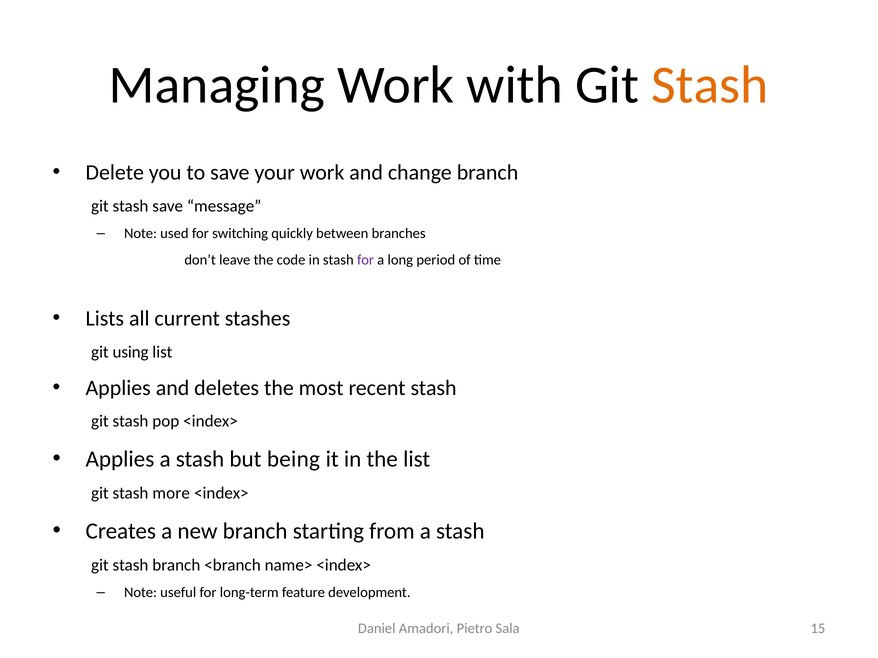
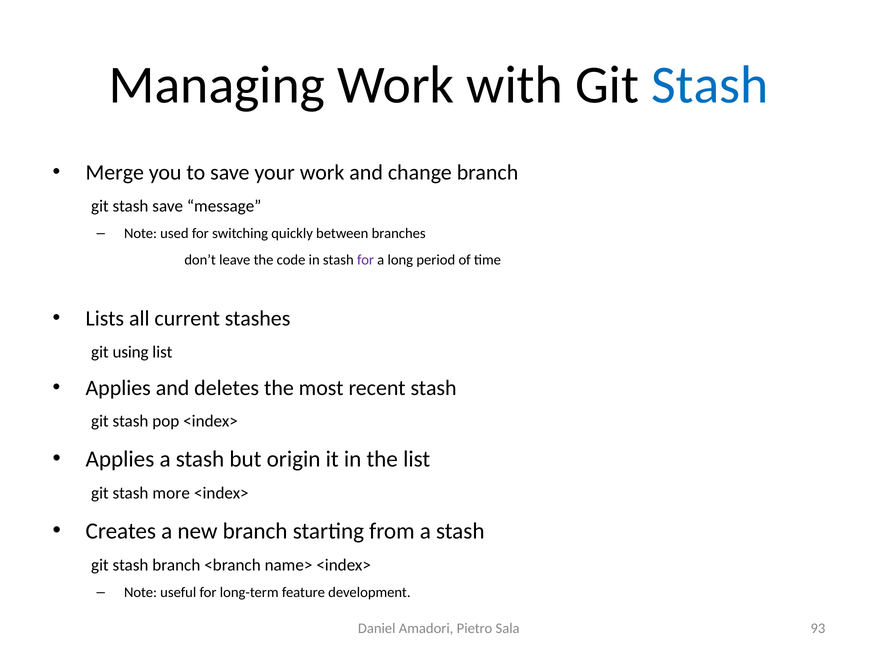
Stash colour: orange -> blue (710, 85)
Delete: Delete -> Merge (115, 173)
being: being -> origin (294, 459)
15: 15 -> 93 (818, 629)
